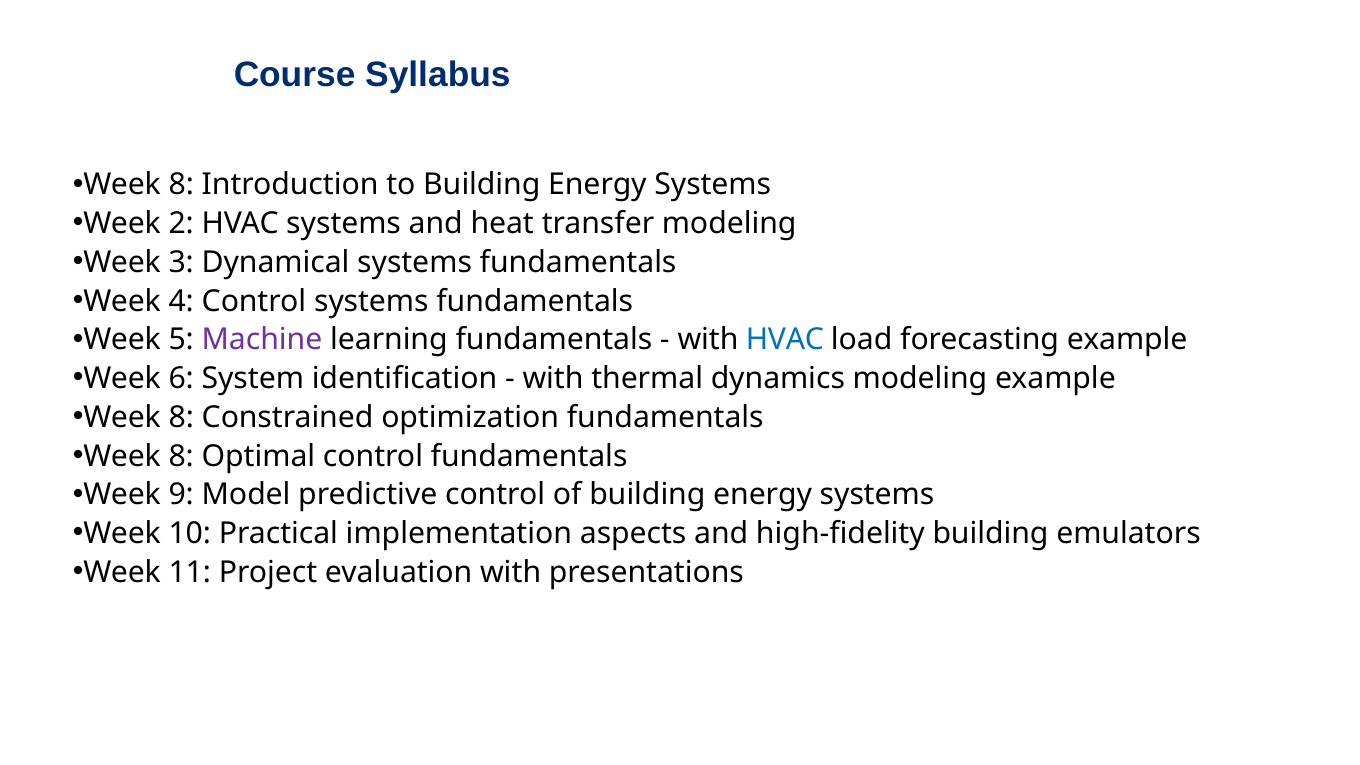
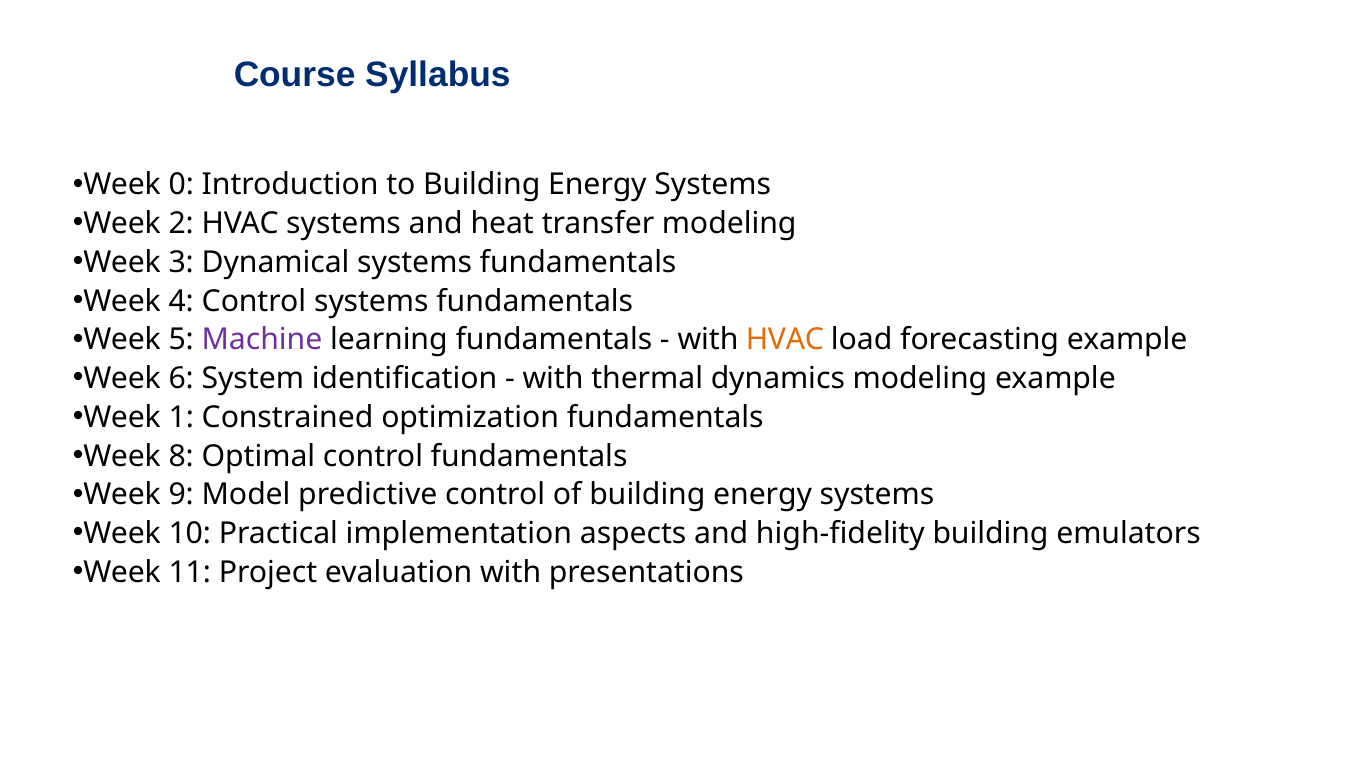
8: 8 -> 0 (181, 185)
HVAC colour: blue -> orange (785, 340)
8: 8 -> 1 (181, 417)
